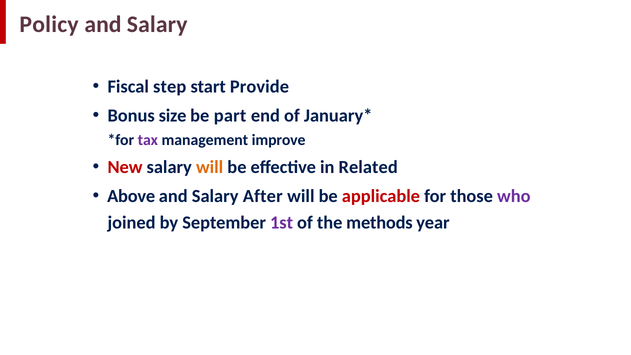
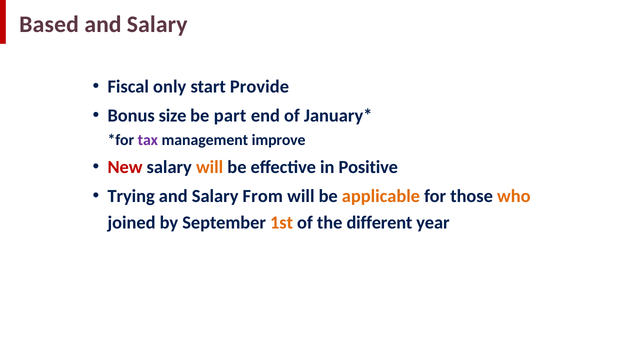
Policy: Policy -> Based (49, 24)
step: step -> only (170, 87)
Related: Related -> Positive (368, 167)
Above: Above -> Trying (131, 196)
After: After -> From (263, 196)
applicable colour: red -> orange (381, 196)
who colour: purple -> orange (514, 196)
1st colour: purple -> orange (282, 222)
methods: methods -> different (379, 222)
